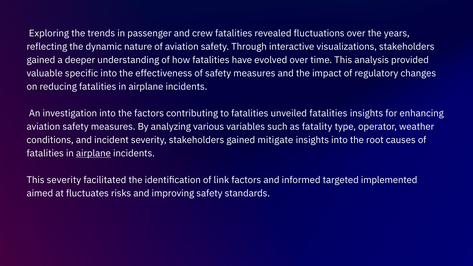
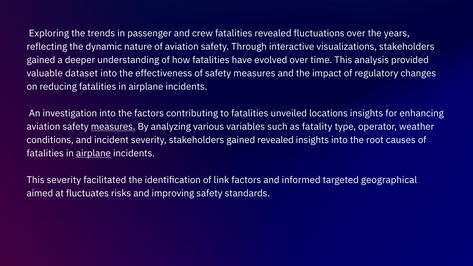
specific: specific -> dataset (82, 73)
unveiled fatalities: fatalities -> locations (328, 113)
measures underline: none -> present (113, 127)
gained mitigate: mitigate -> revealed (275, 140)
implemented: implemented -> geographical (389, 180)
